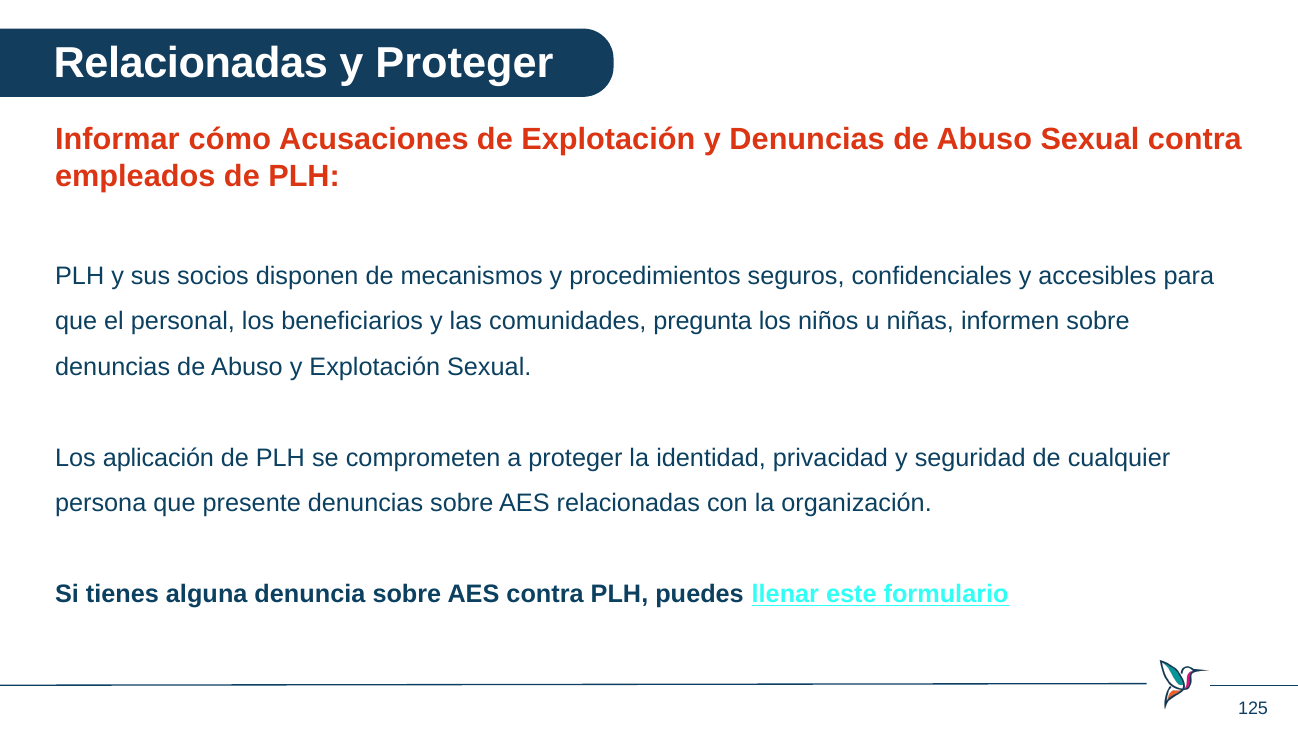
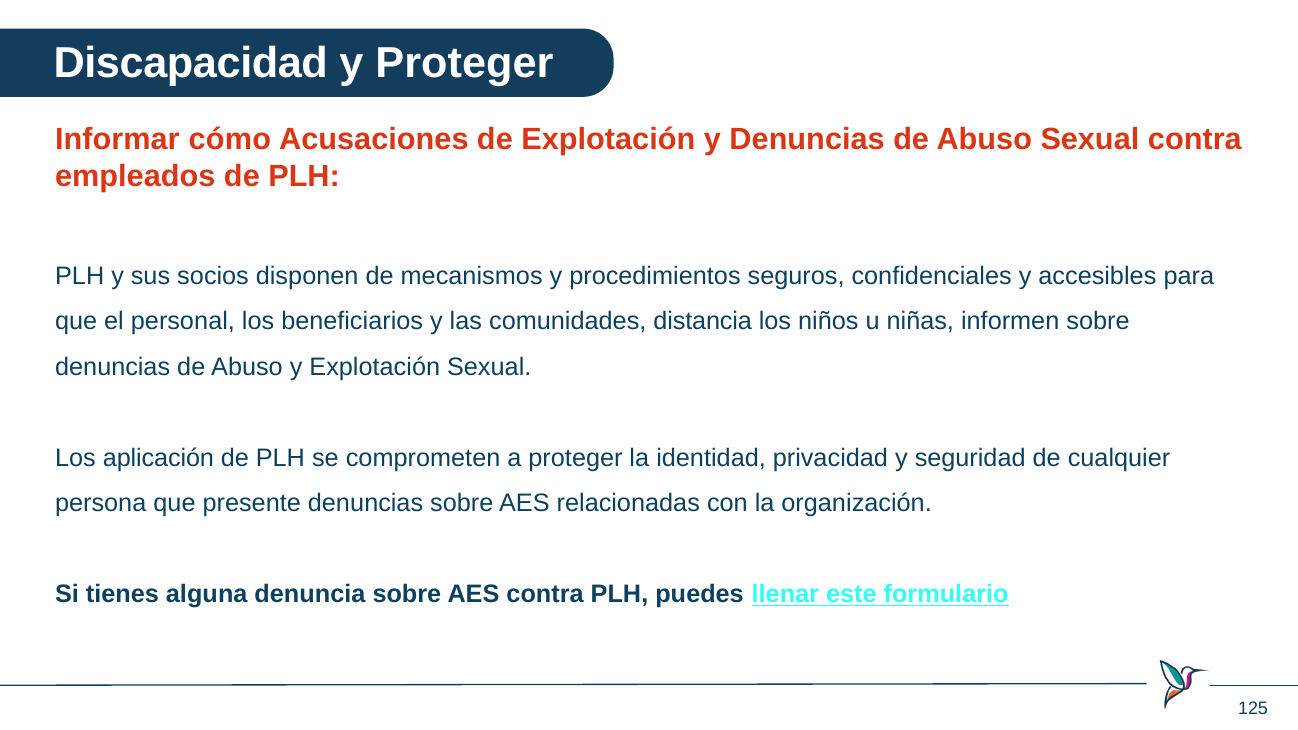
Relacionadas: Relacionadas -> Discapacidad (191, 63)
pregunta: pregunta -> distancia (703, 322)
